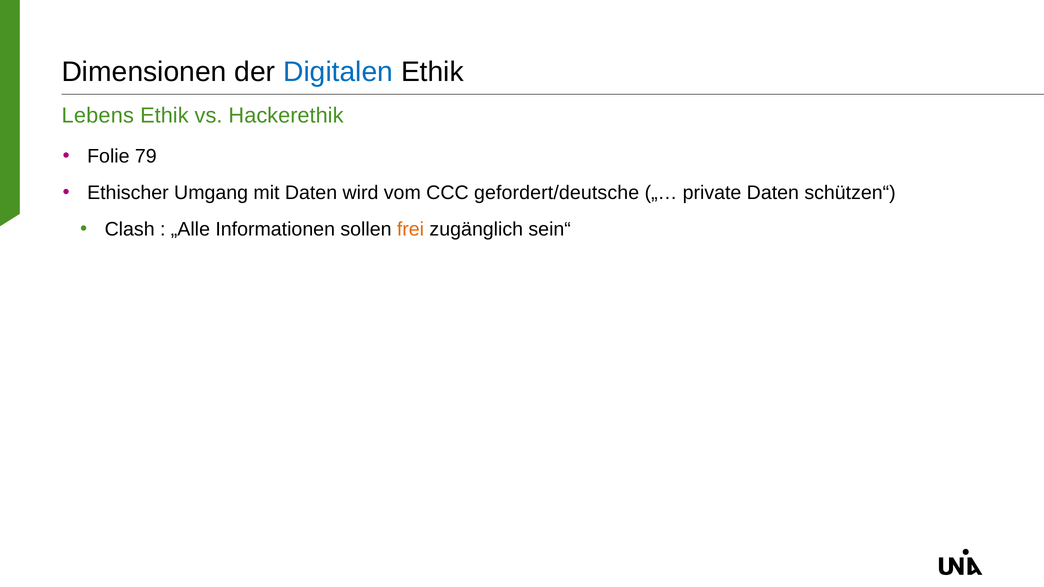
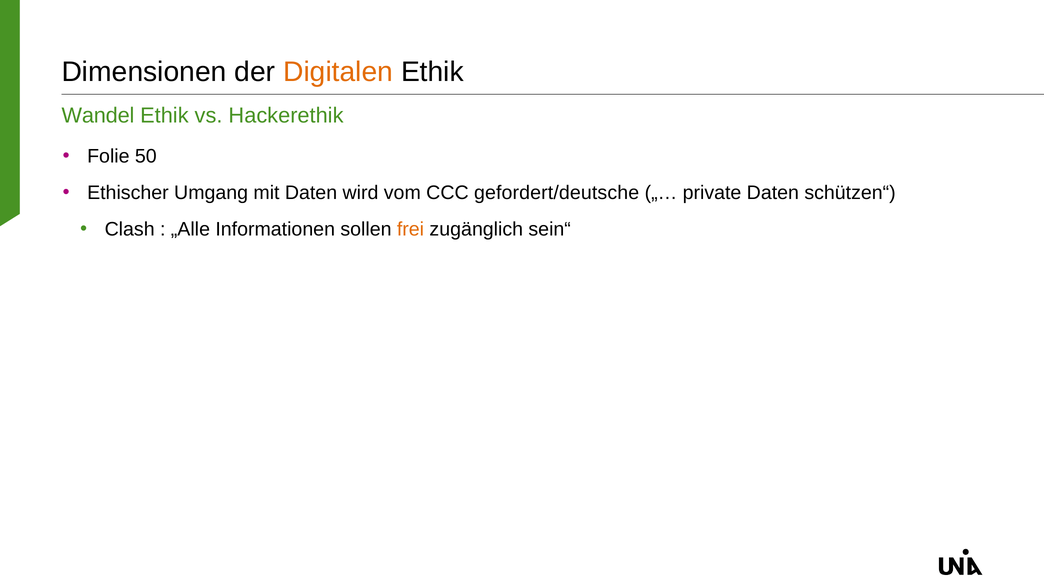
Digitalen colour: blue -> orange (338, 72)
Lebens: Lebens -> Wandel (98, 116)
79: 79 -> 50 (146, 156)
